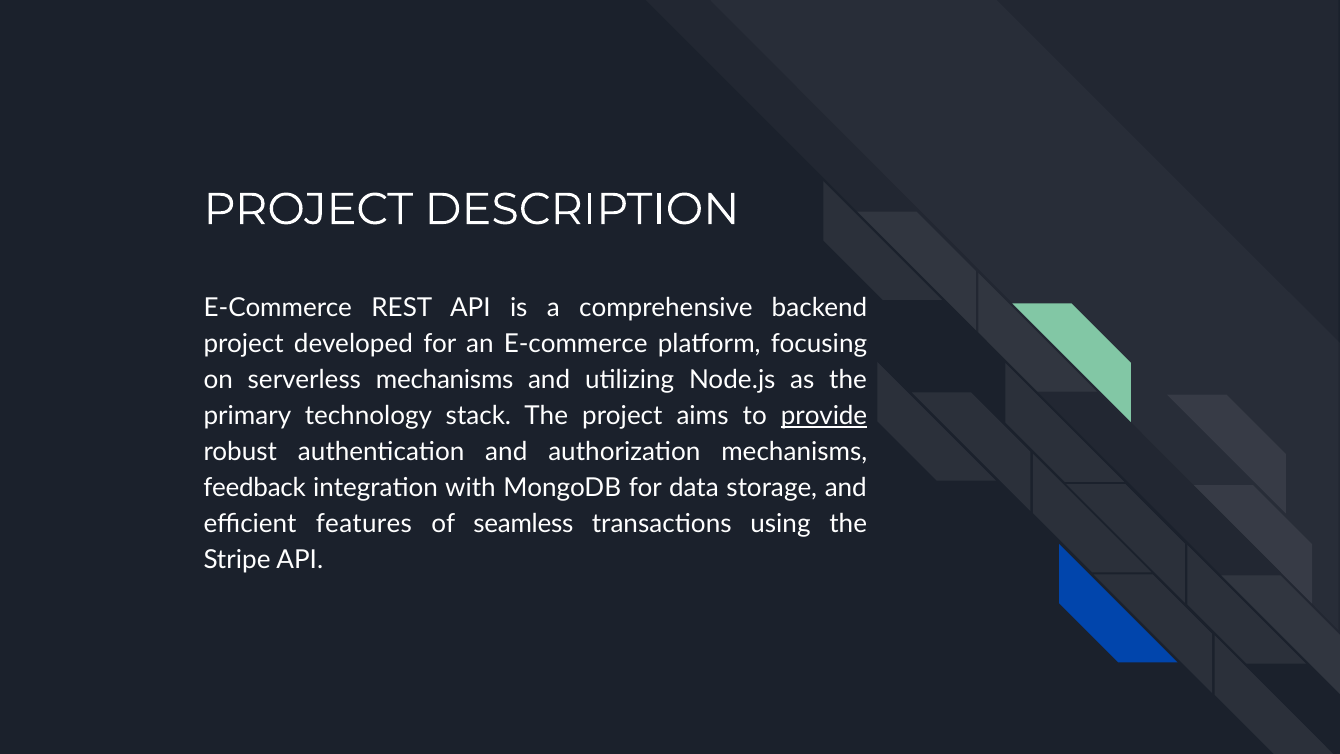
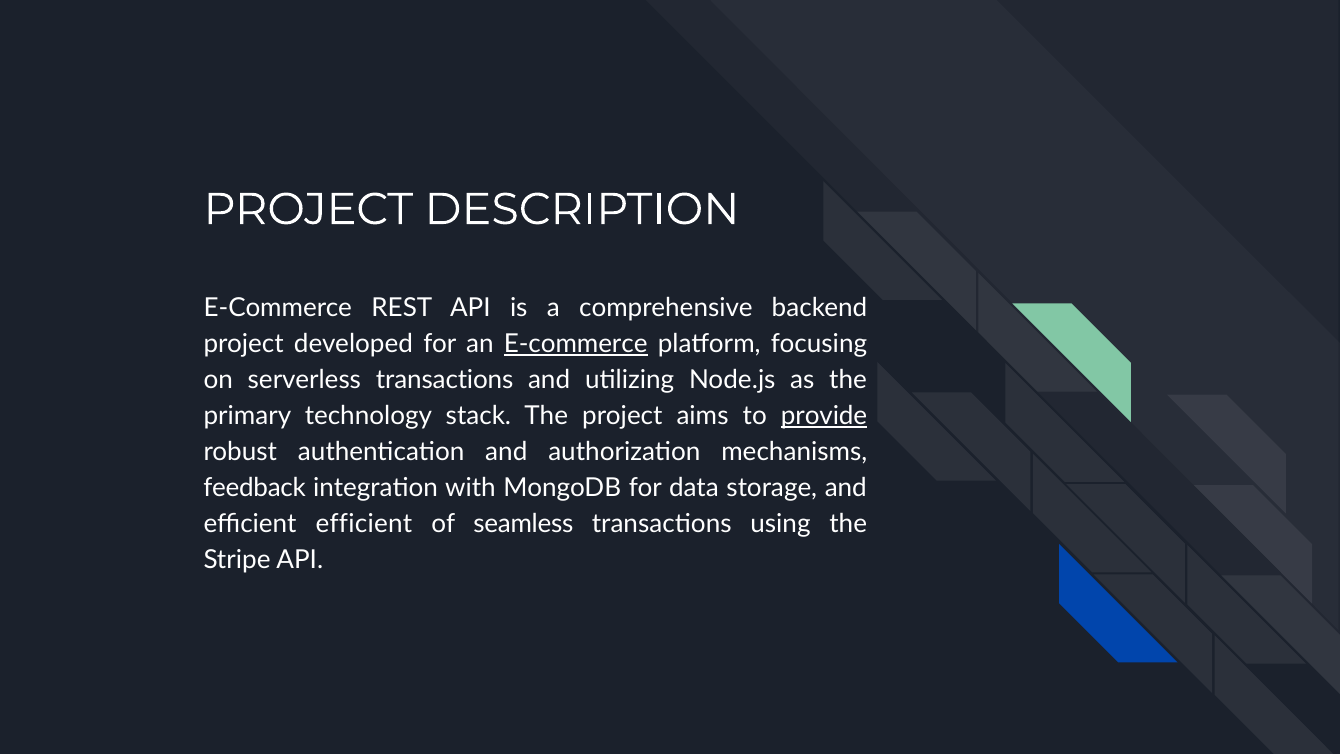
E-commerce underline: none -> present (576, 344)
serverless mechanisms: mechanisms -> transactions (445, 380)
efficient features: features -> efficient (364, 523)
